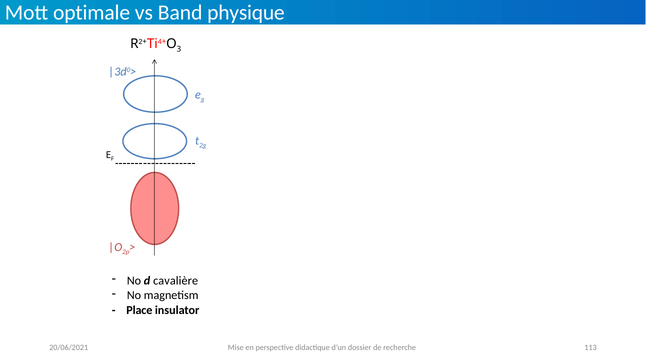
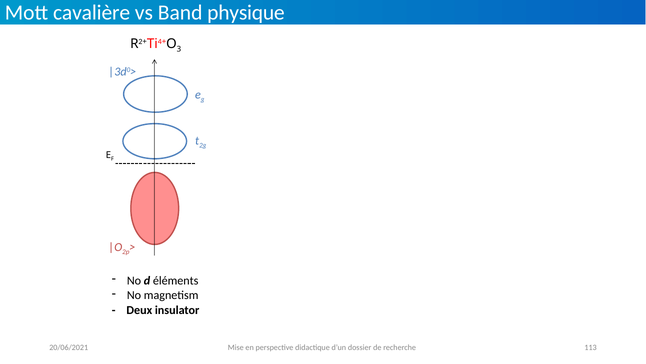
optimale: optimale -> cavalière (92, 13)
cavalière: cavalière -> éléments (176, 280)
Place: Place -> Deux (139, 310)
